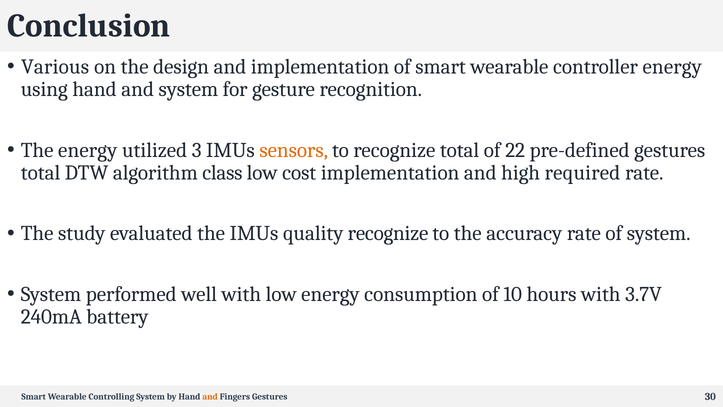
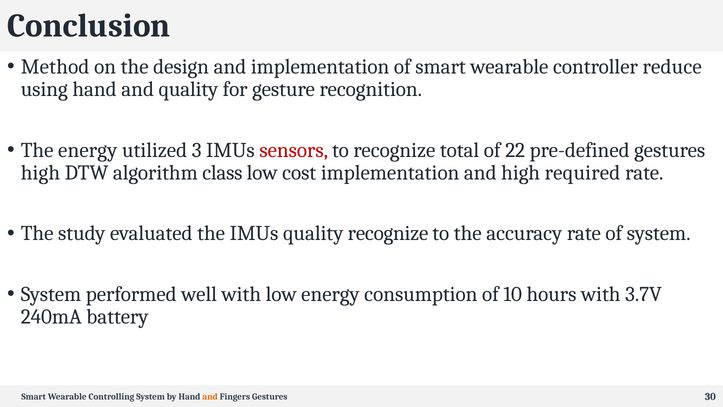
Various: Various -> Method (55, 67)
controller energy: energy -> reduce (672, 67)
and system: system -> quality (188, 89)
sensors colour: orange -> red (294, 150)
total: total -> high (40, 173)
